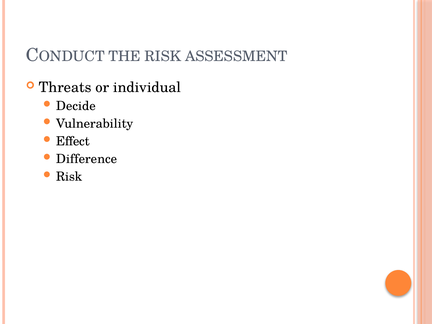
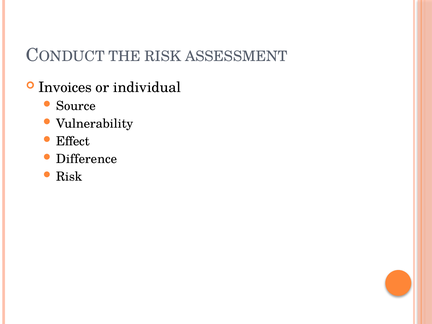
Threats: Threats -> Invoices (65, 87)
Decide: Decide -> Source (76, 106)
